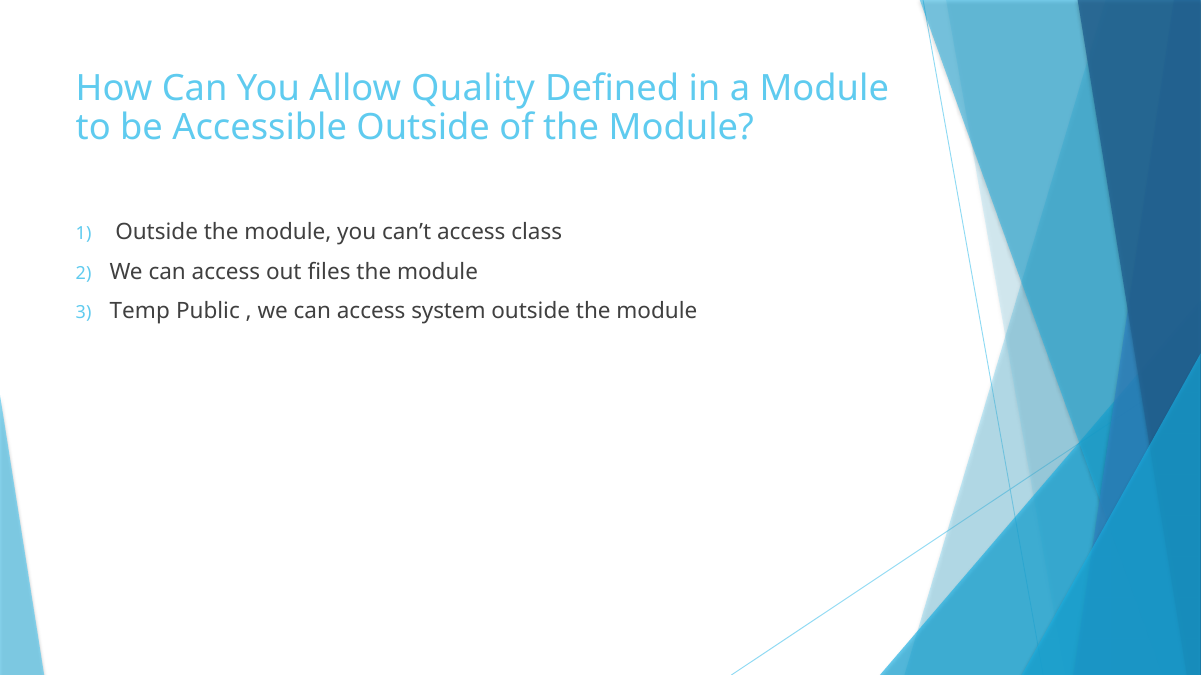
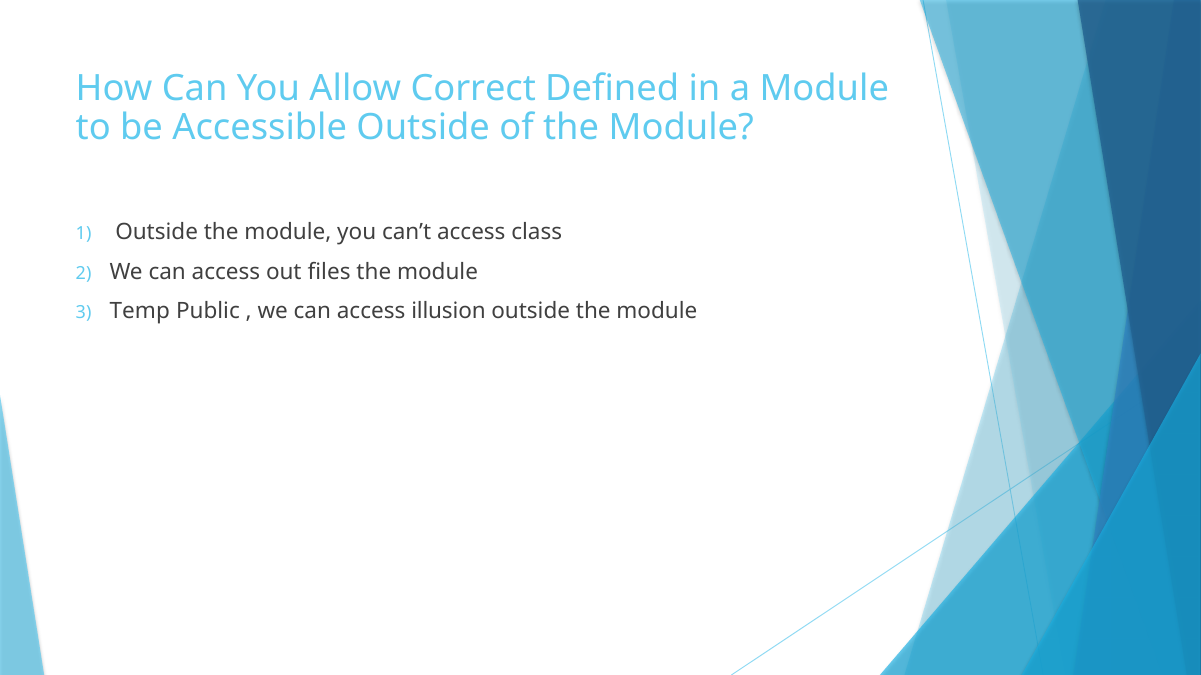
Quality: Quality -> Correct (473, 89)
system: system -> illusion (448, 312)
